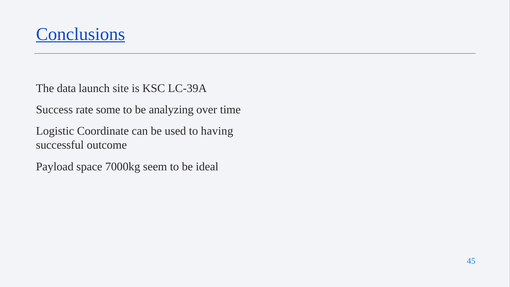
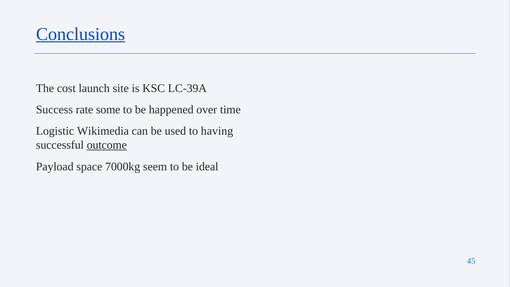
data: data -> cost (66, 88)
analyzing: analyzing -> happened (171, 110)
Coordinate: Coordinate -> Wikimedia (103, 131)
outcome underline: none -> present (107, 145)
